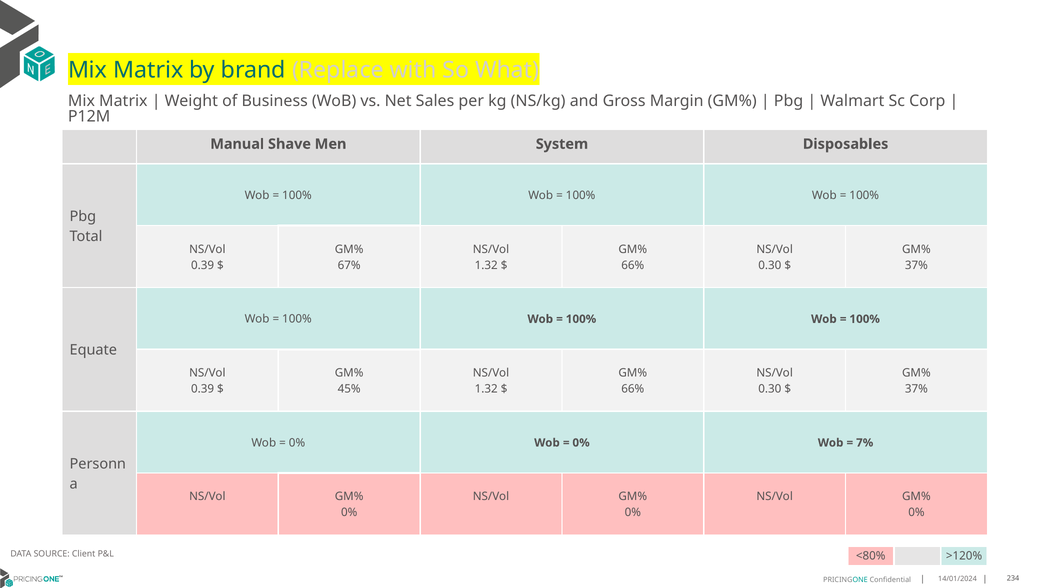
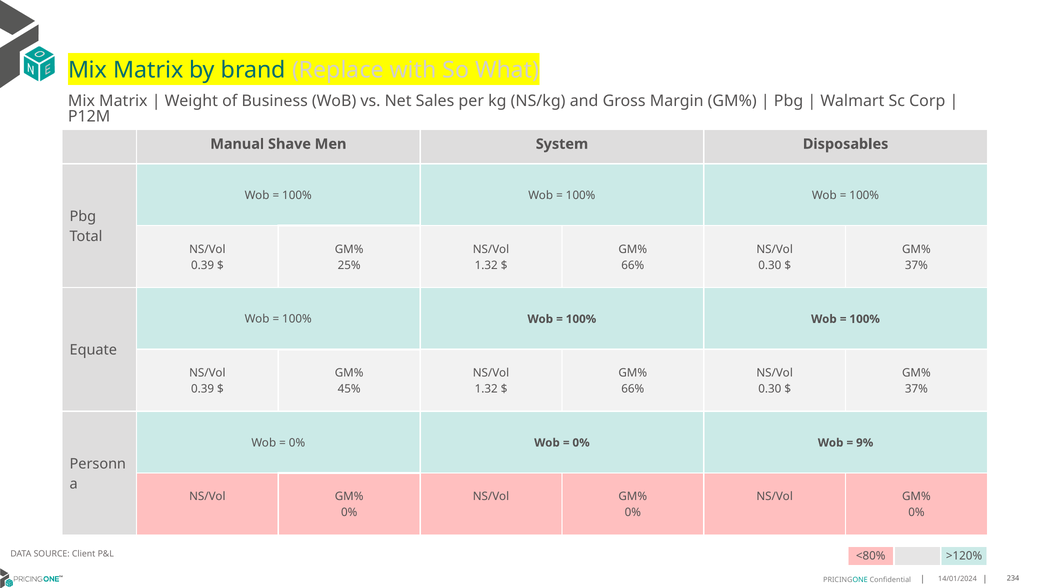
67%: 67% -> 25% (349, 265)
7%: 7% -> 9% (865, 443)
